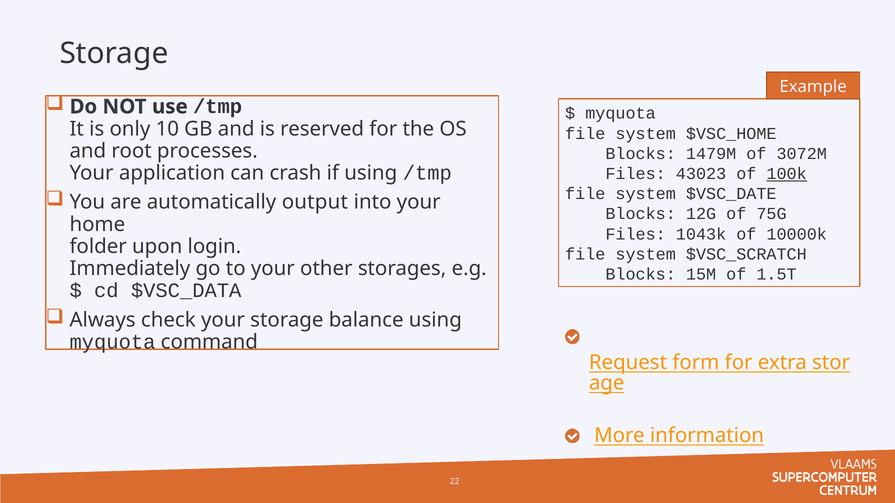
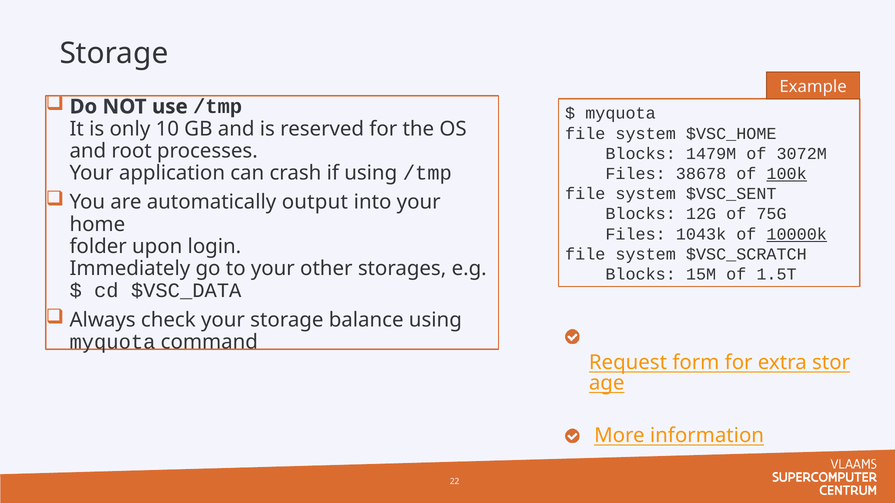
43023: 43023 -> 38678 (701, 174)
$VSC_DATE: $VSC_DATE -> $VSC_SENT (731, 194)
10000k underline: none -> present (797, 234)
